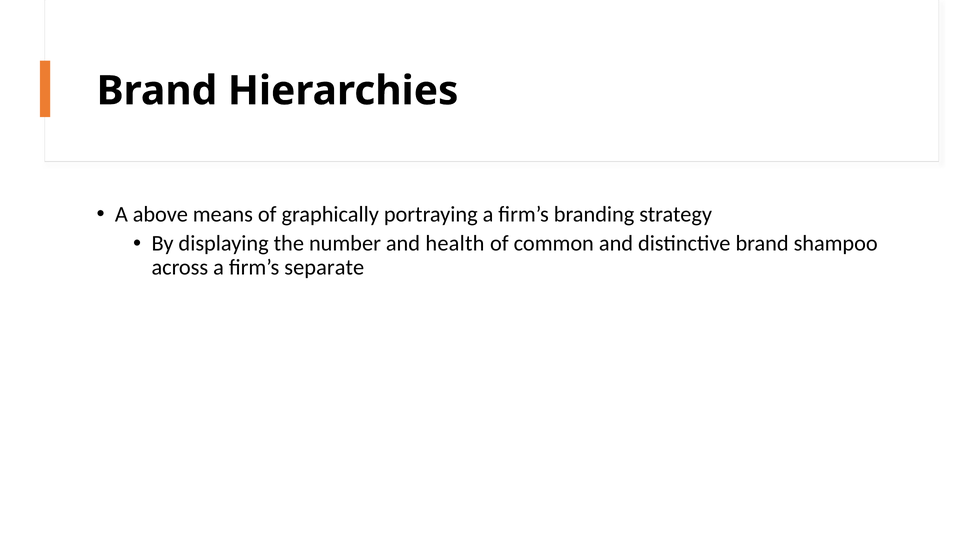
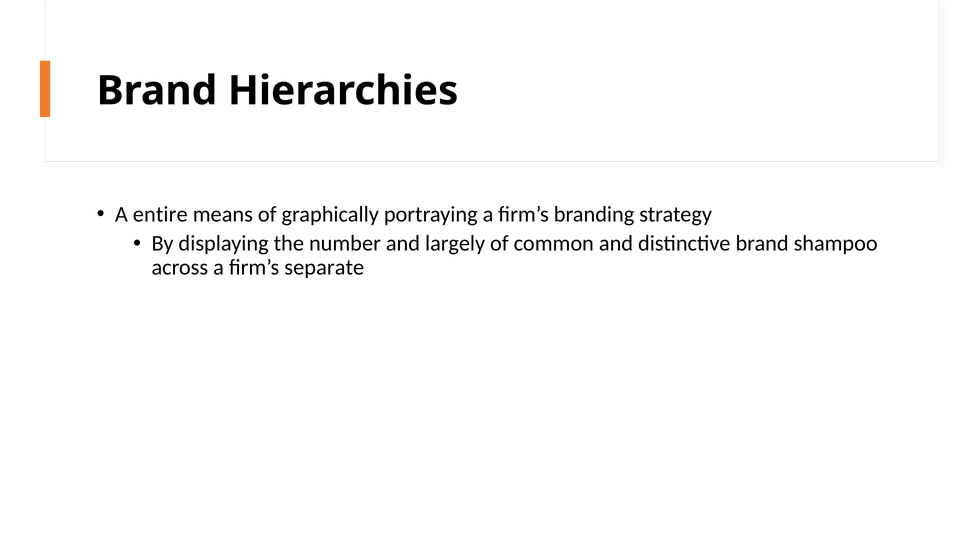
above: above -> entire (160, 214)
health: health -> largely (455, 243)
